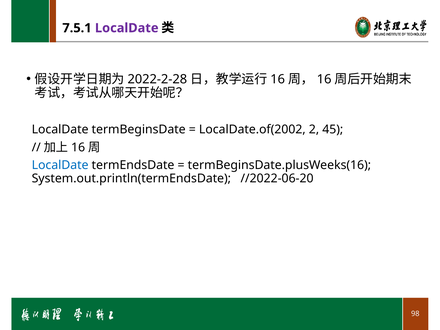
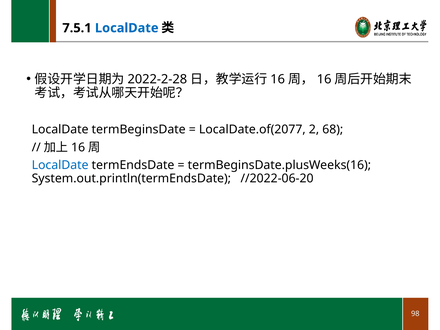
LocalDate colour: purple -> blue (127, 28)
LocalDate.of(2002: LocalDate.of(2002 -> LocalDate.of(2077 (252, 130)
45: 45 -> 68 (333, 130)
